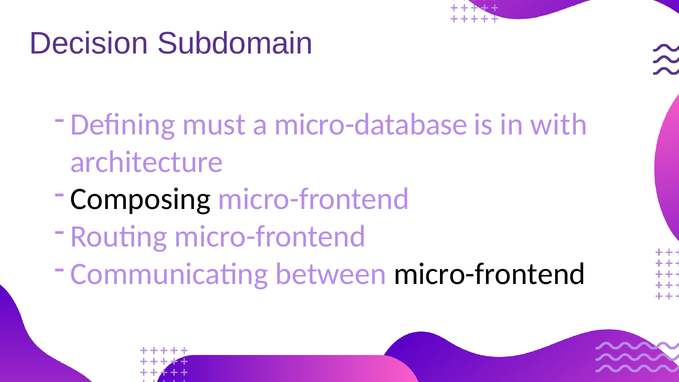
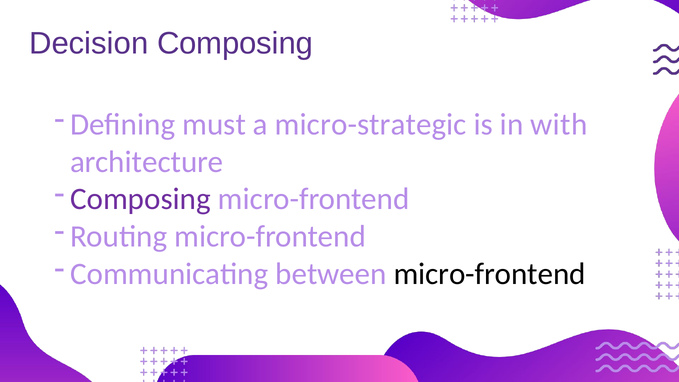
Decision Subdomain: Subdomain -> Composing (235, 43)
micro-database: micro-database -> micro-strategic (371, 124)
Composing colour: black -> purple (140, 199)
